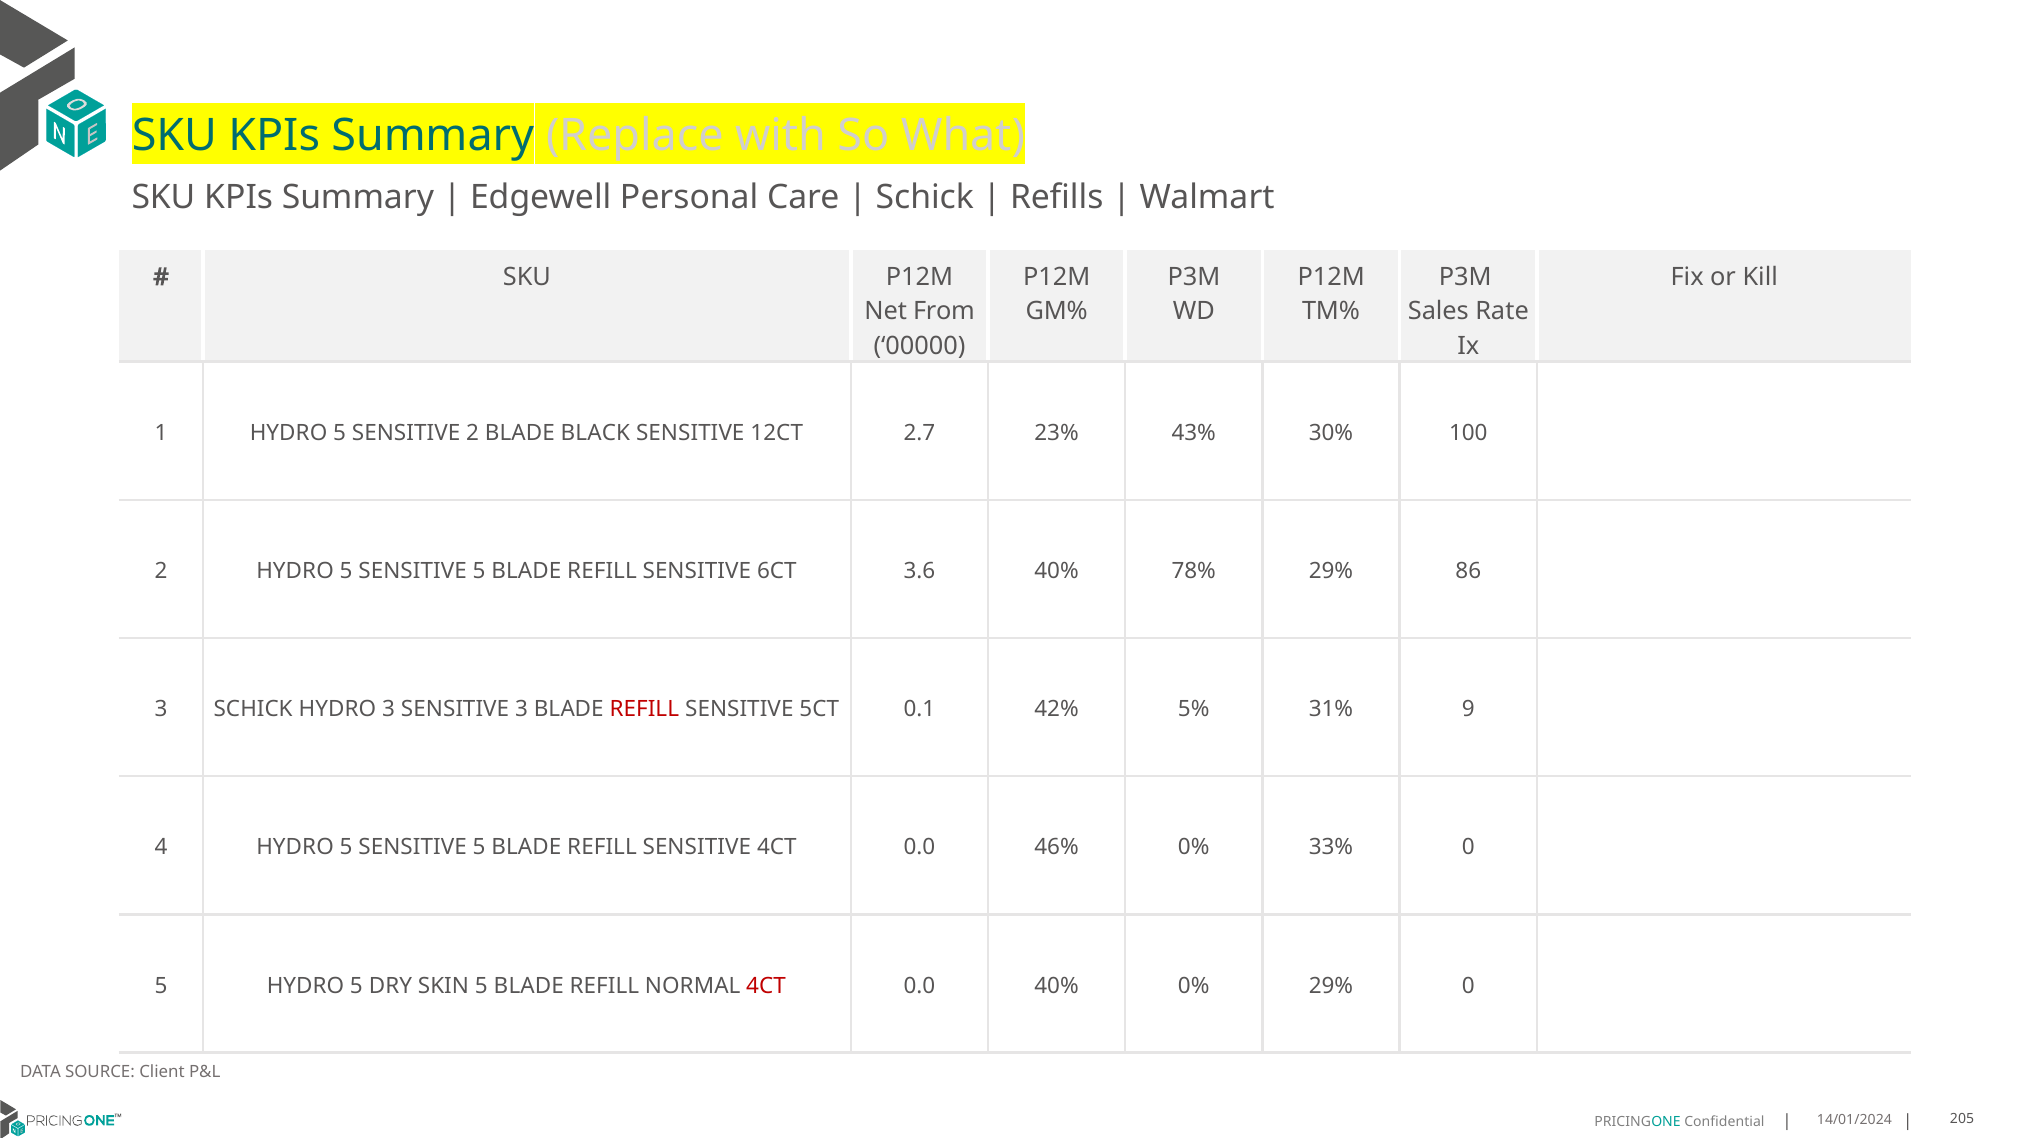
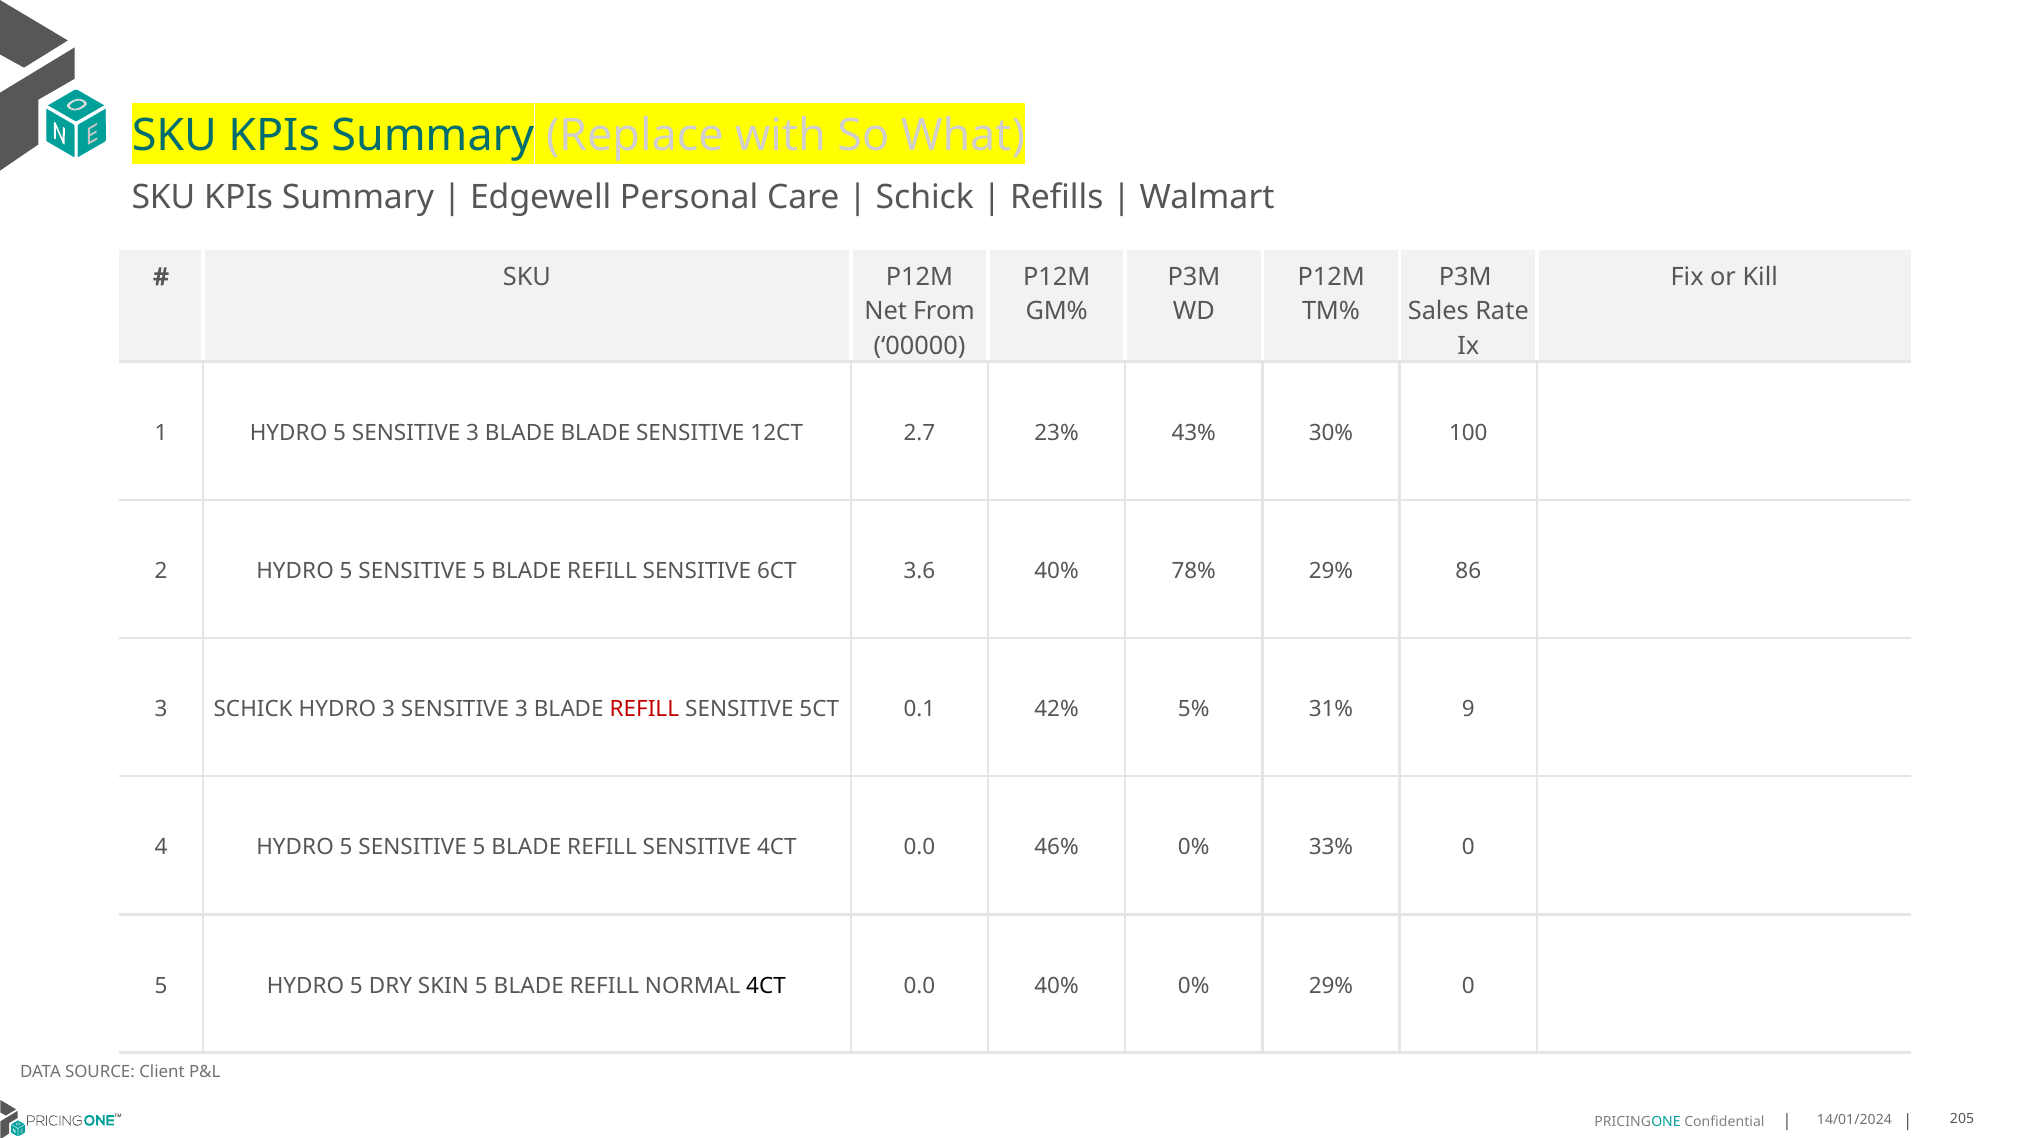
5 SENSITIVE 2: 2 -> 3 (472, 433)
BLADE BLACK: BLACK -> BLADE (595, 433)
4CT colour: red -> black (766, 986)
